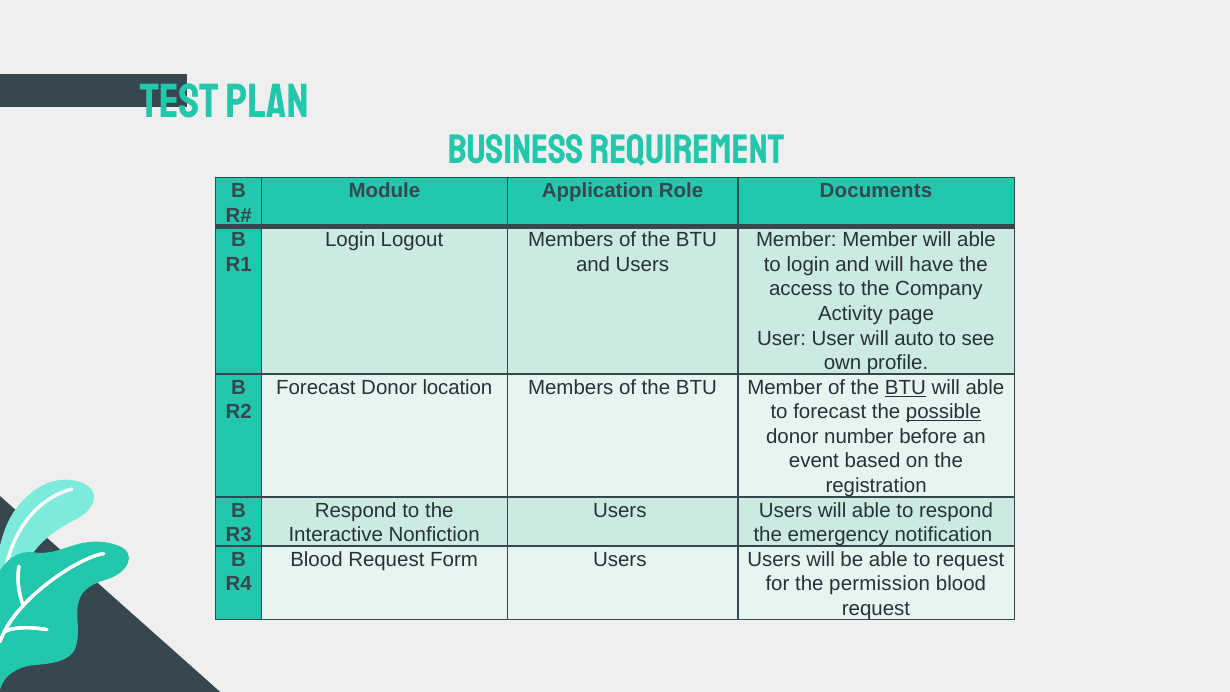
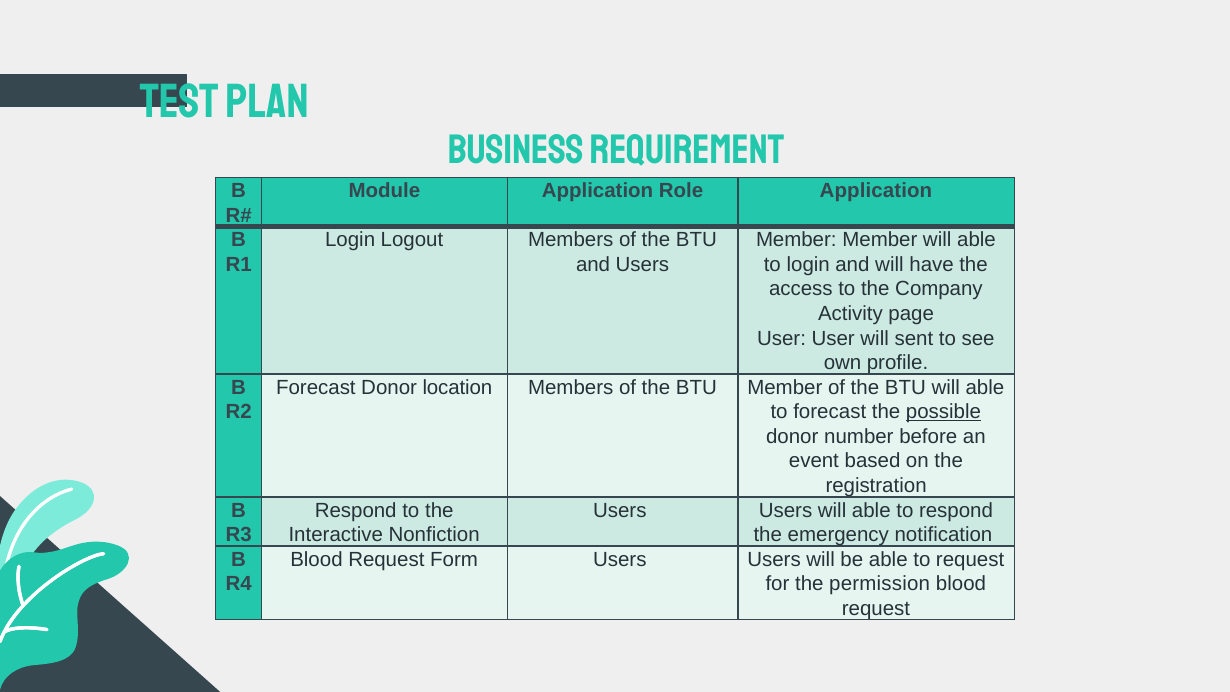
Role Documents: Documents -> Application (876, 191)
auto: auto -> sent (914, 338)
BTU underline: present -> none (905, 387)
